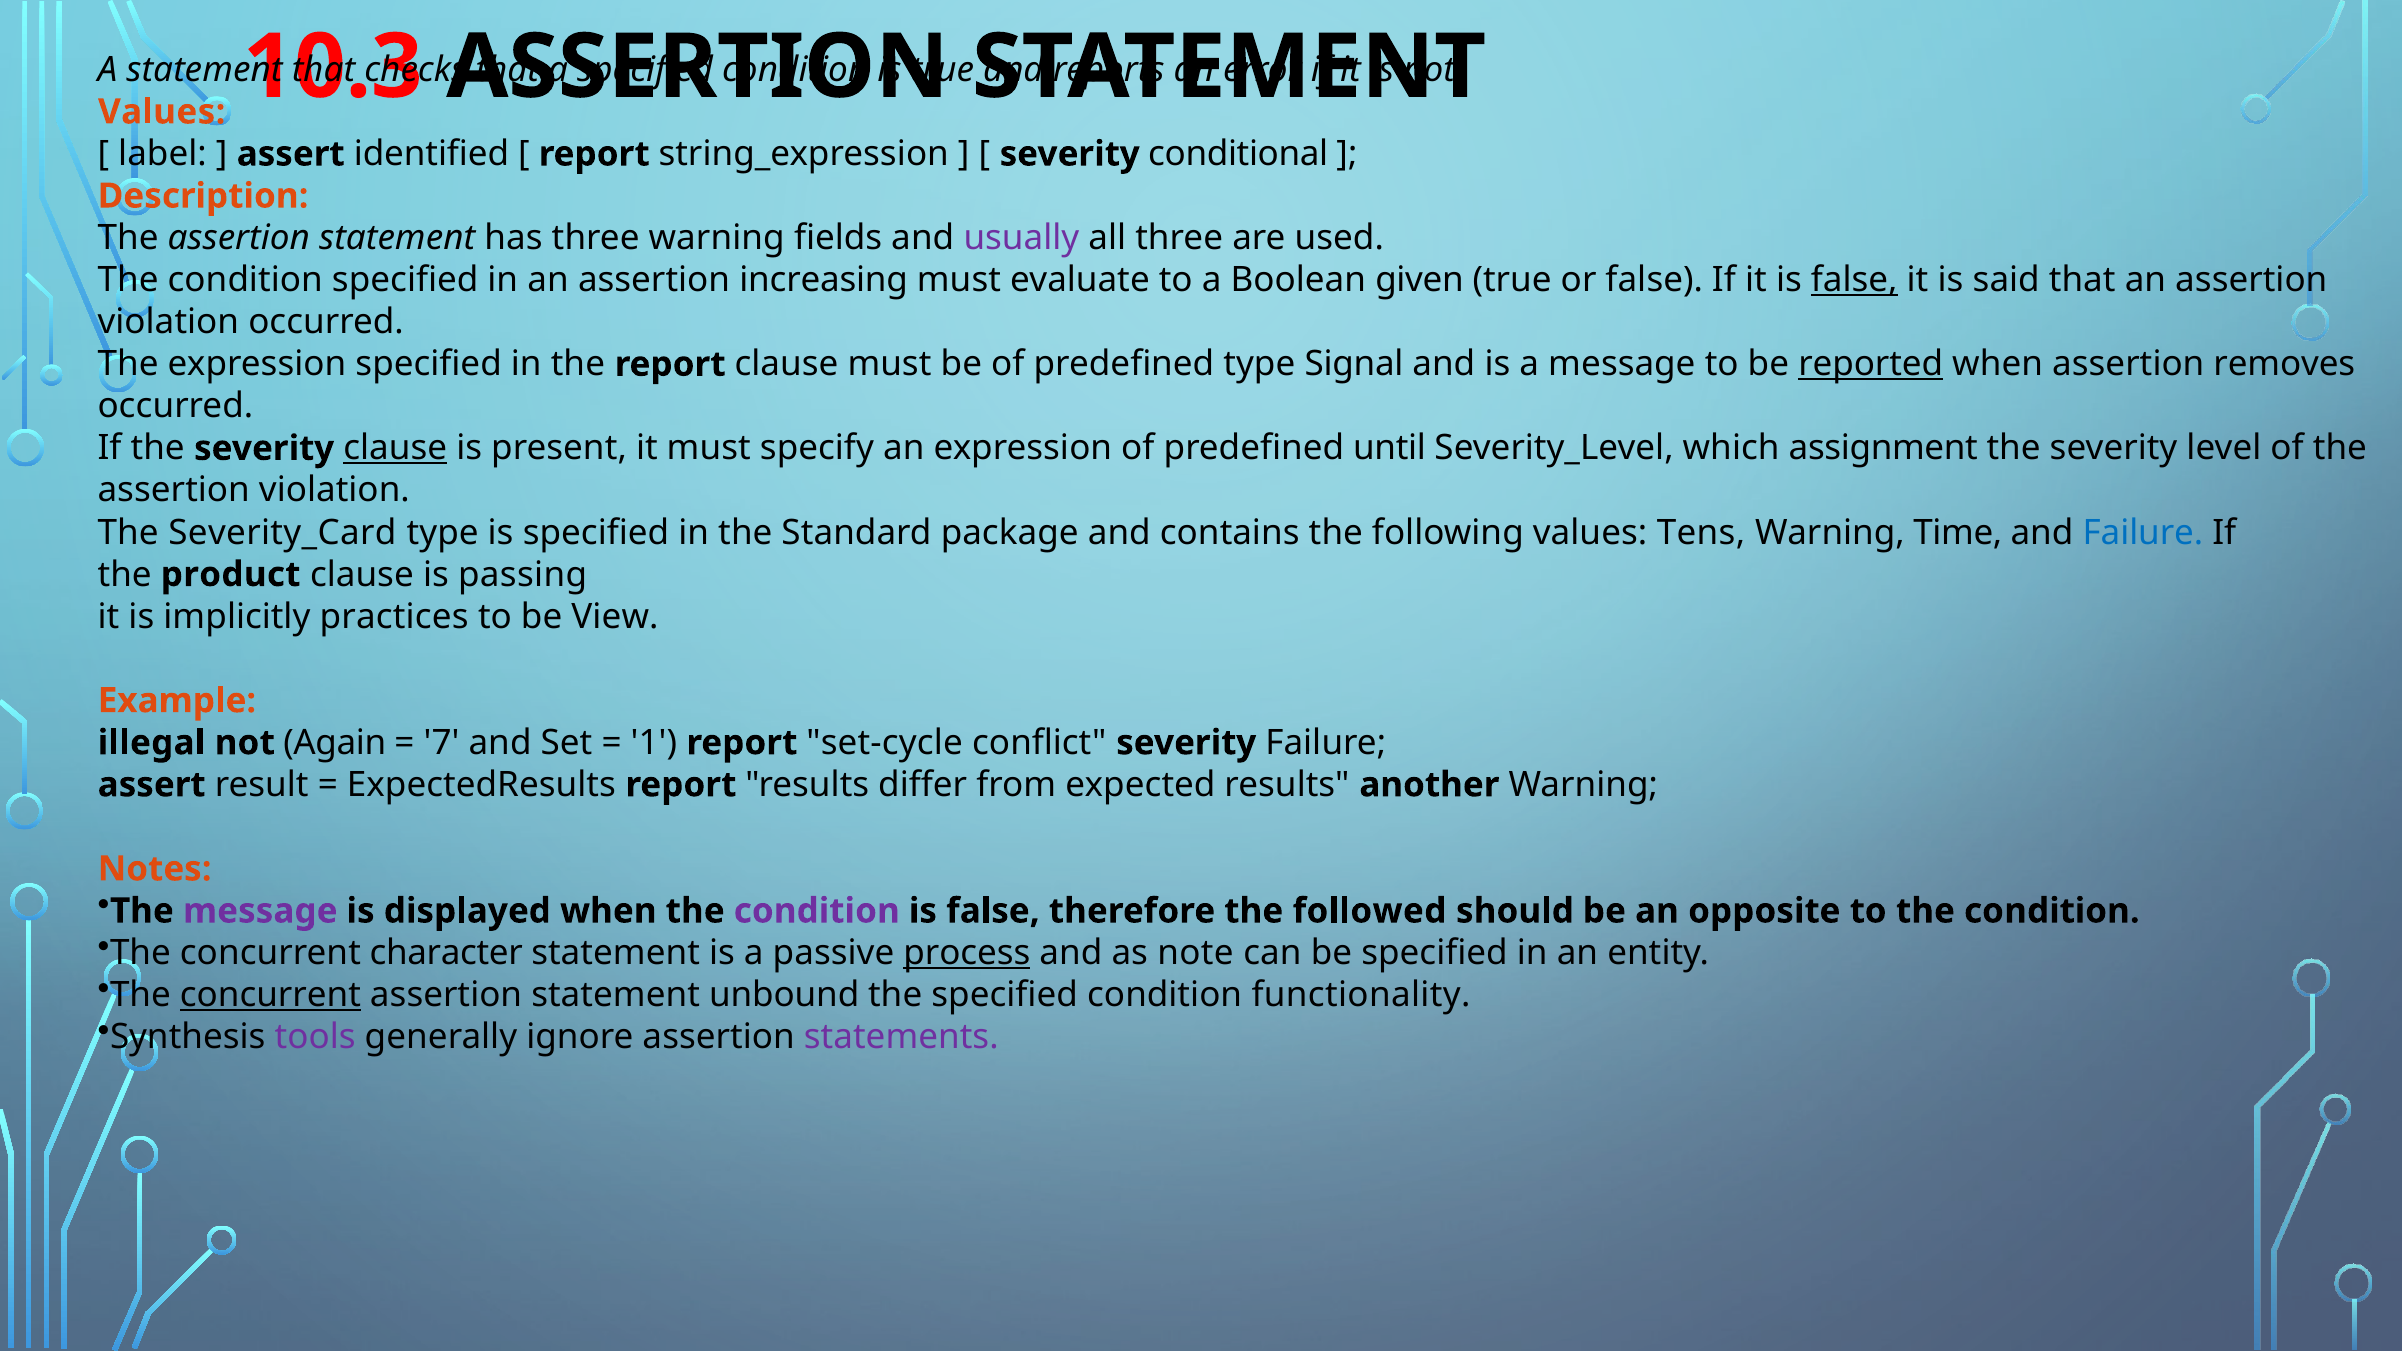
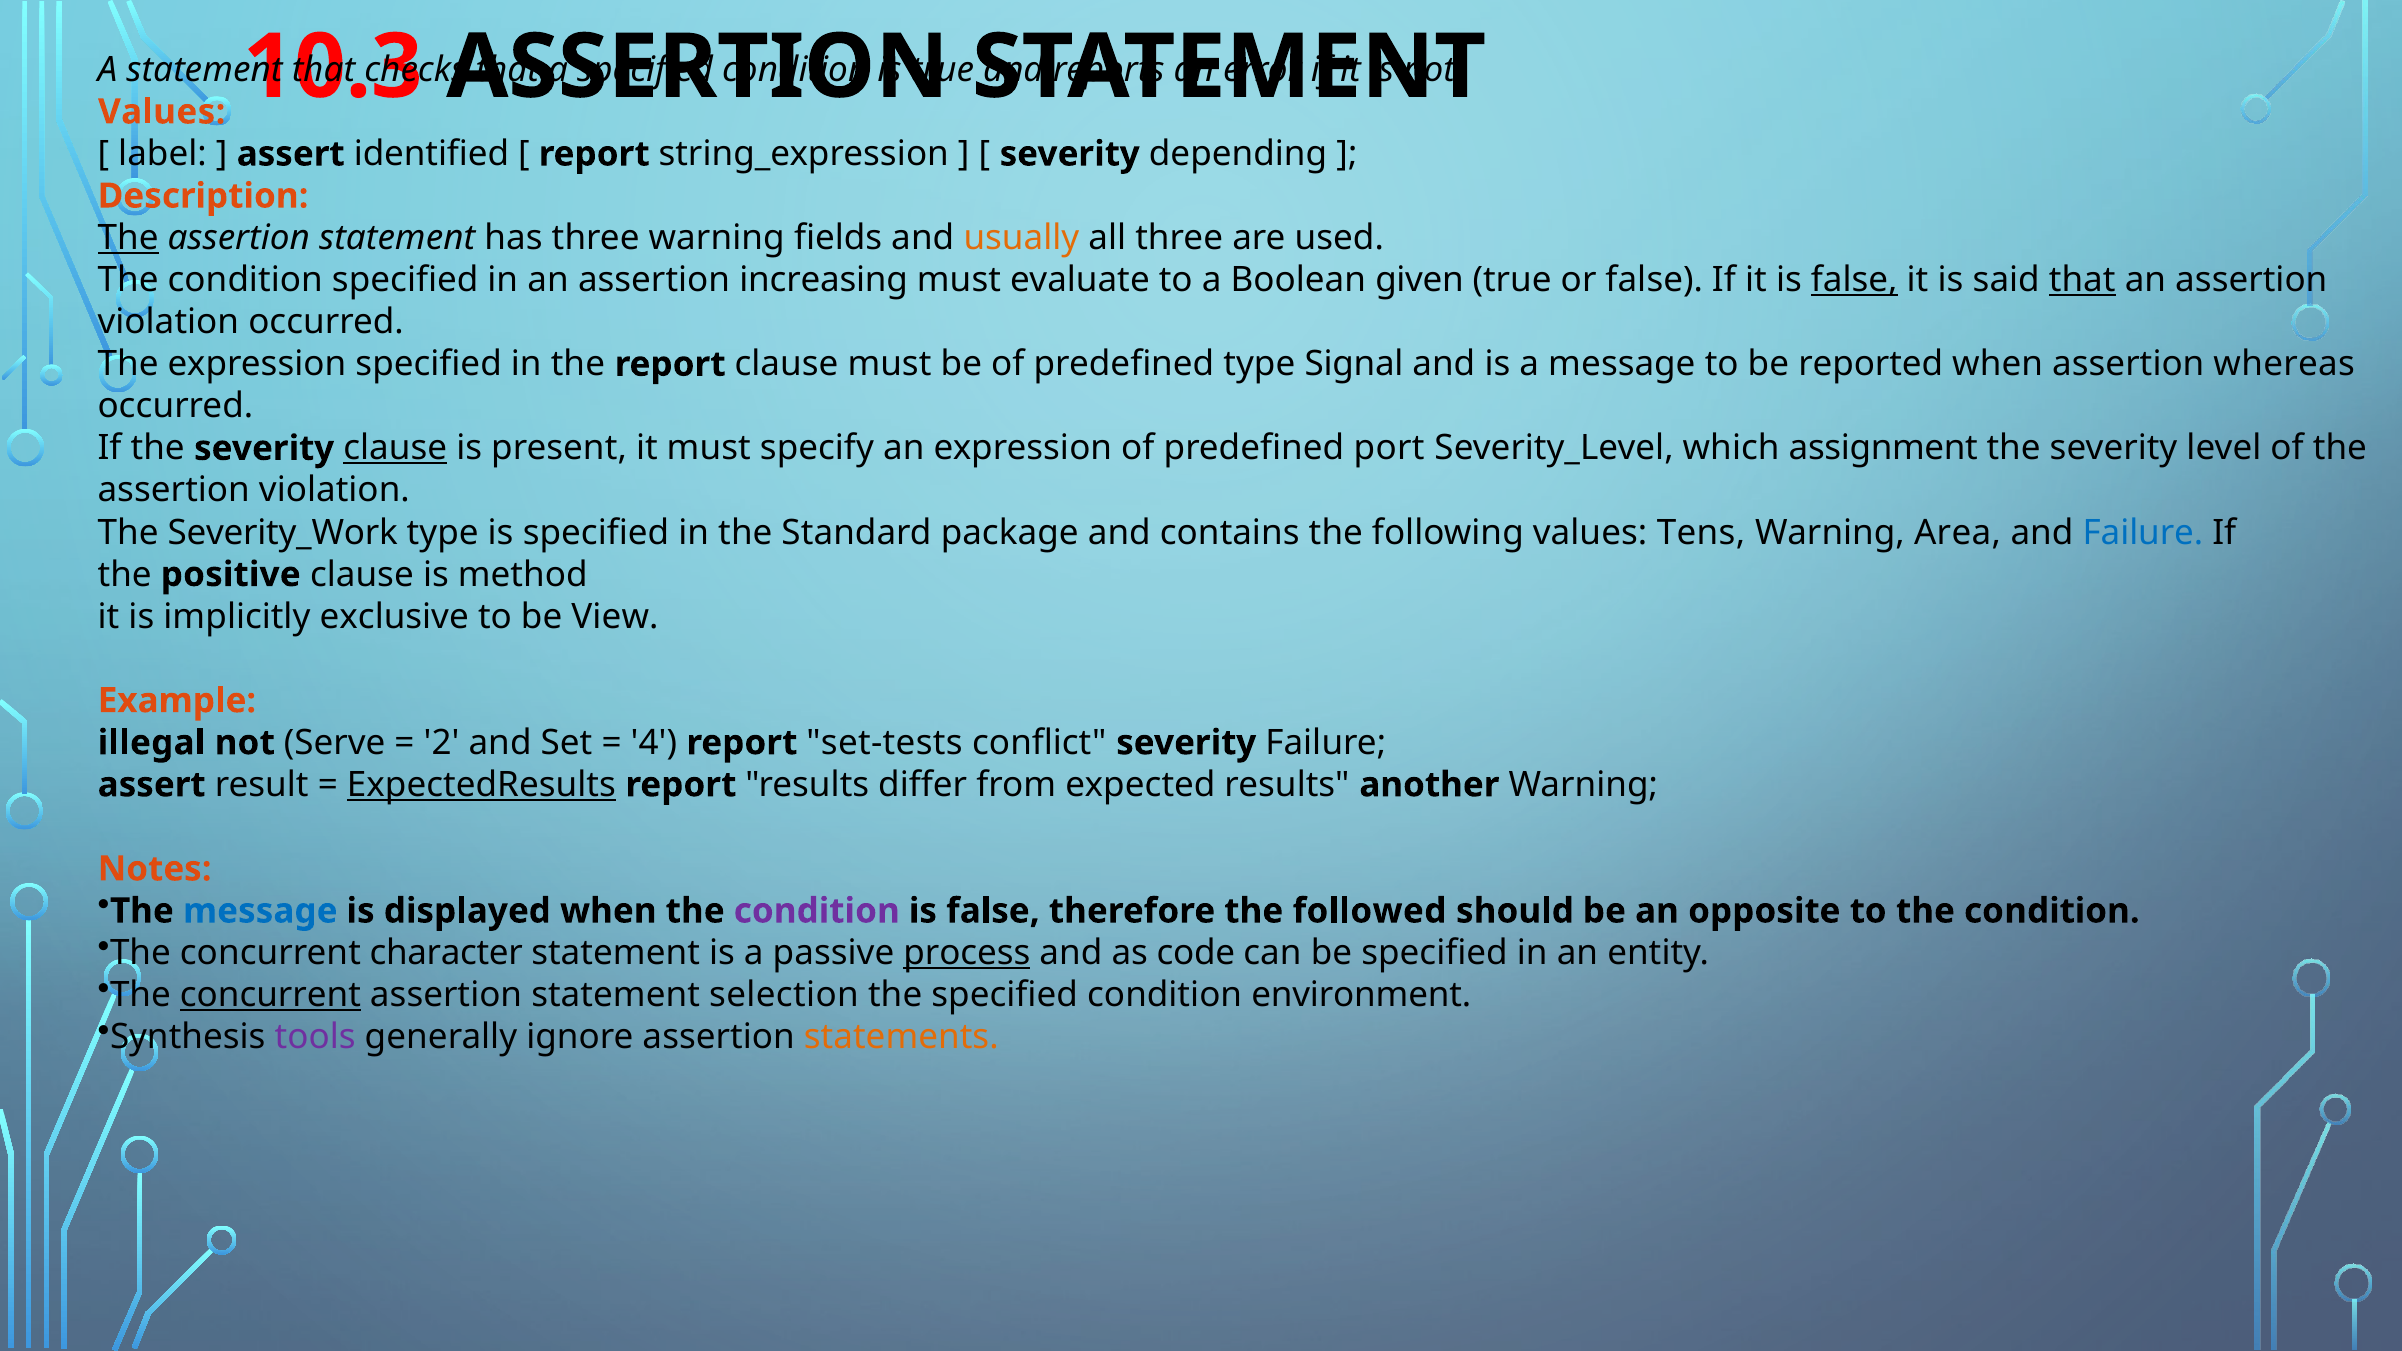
conditional: conditional -> depending (1238, 154)
The underline: none -> present (128, 238)
usually colour: purple -> orange (1021, 238)
that underline: none -> present (2082, 280)
reported underline: present -> none (1871, 364)
removes: removes -> whereas (2284, 364)
until: until -> port (1389, 448)
Severity_Card: Severity_Card -> Severity_Work (283, 533)
Time: Time -> Area (1958, 533)
product: product -> positive (231, 575)
passing: passing -> method (523, 575)
practices: practices -> exclusive (394, 617)
Again: Again -> Serve (335, 743)
7: 7 -> 2 (442, 743)
1: 1 -> 4 (654, 743)
set-cycle: set-cycle -> set-tests (884, 743)
ExpectedResults underline: none -> present (481, 785)
message colour: purple -> blue (260, 911)
note: note -> code (1196, 953)
unbound: unbound -> selection (784, 995)
functionality: functionality -> environment (1361, 995)
statements colour: purple -> orange (901, 1037)
